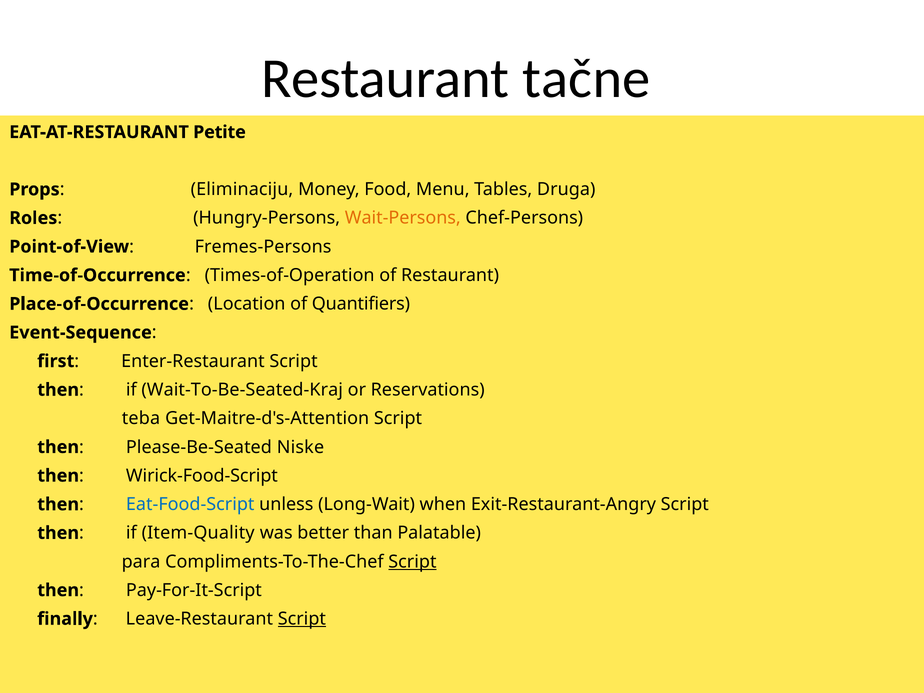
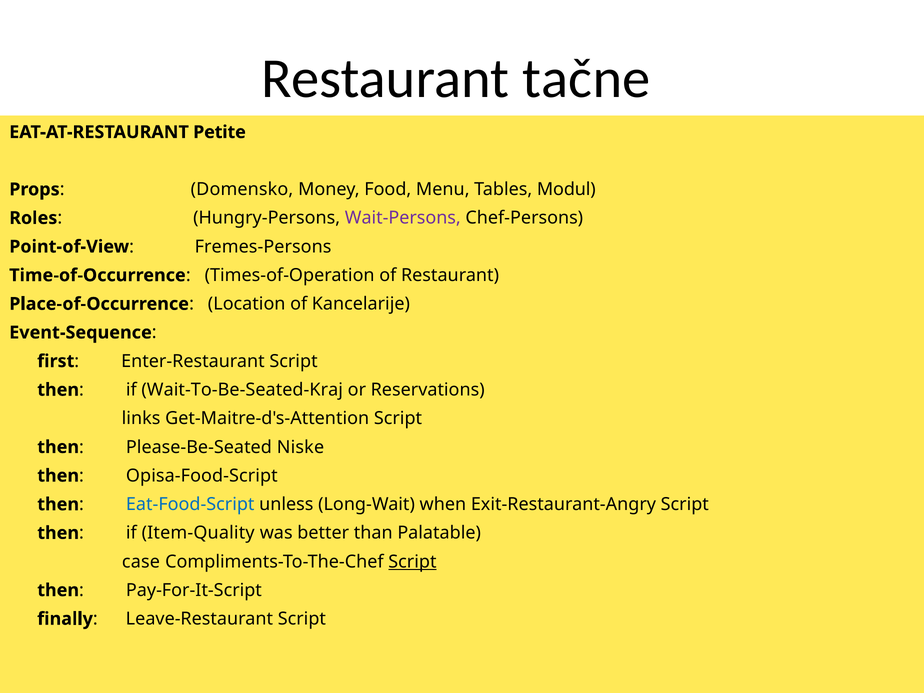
Eliminaciju: Eliminaciju -> Domensko (242, 189)
Druga: Druga -> Modul (566, 189)
Wait-Persons colour: orange -> purple (403, 218)
Quantifiers: Quantifiers -> Kancelarije (361, 304)
teba: teba -> links (141, 418)
Wirick-Food-Script: Wirick-Food-Script -> Opisa-Food-Script (202, 476)
para: para -> case (141, 562)
Script underline: present -> none (302, 619)
